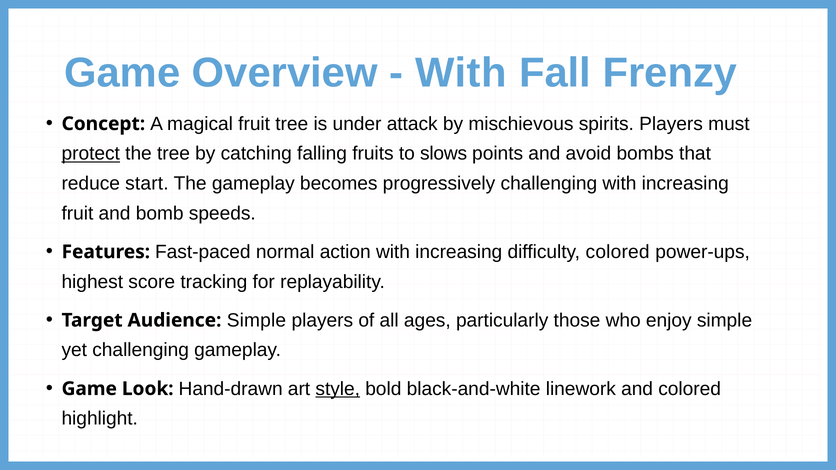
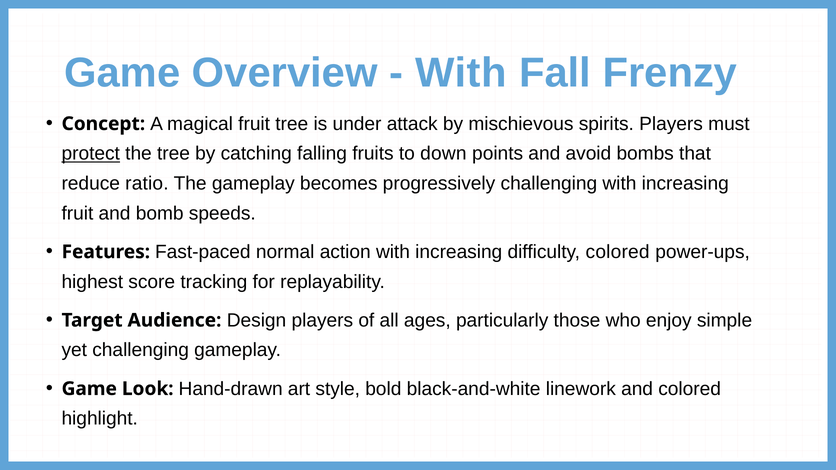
slows: slows -> down (443, 154)
start: start -> ratio (147, 184)
Audience Simple: Simple -> Design (257, 320)
style underline: present -> none (338, 389)
